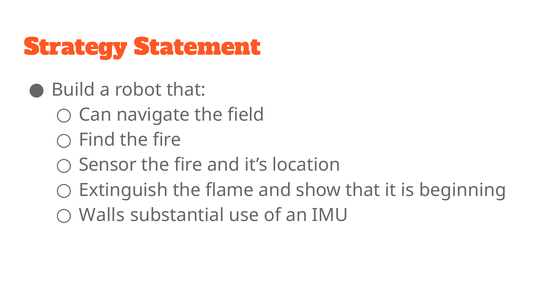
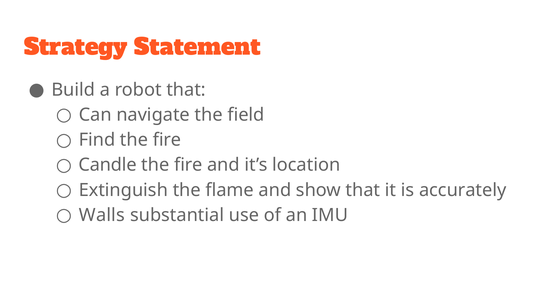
Sensor: Sensor -> Candle (108, 165)
beginning: beginning -> accurately (463, 190)
